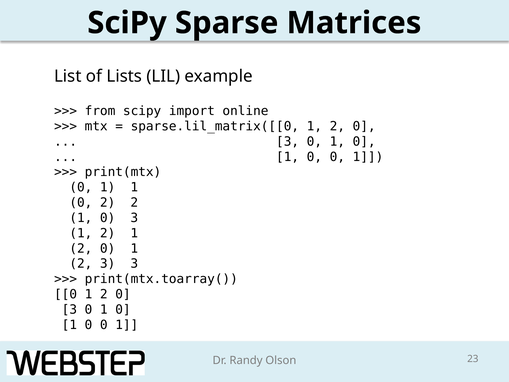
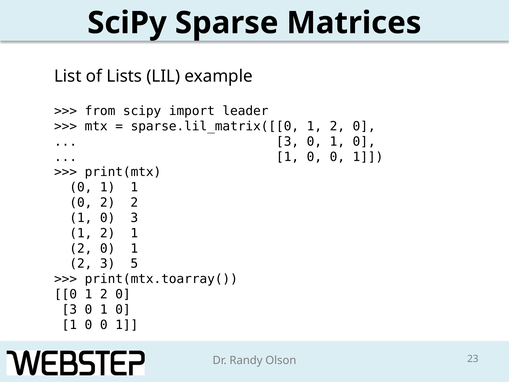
online: online -> leader (245, 111)
3 3: 3 -> 5 (134, 264)
